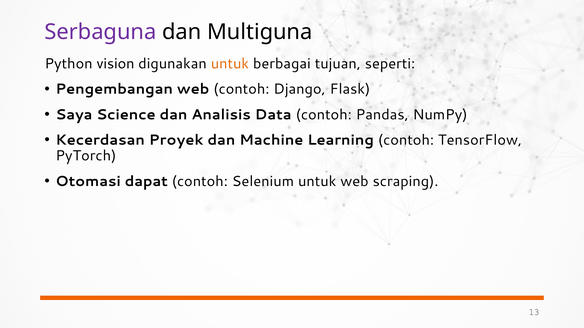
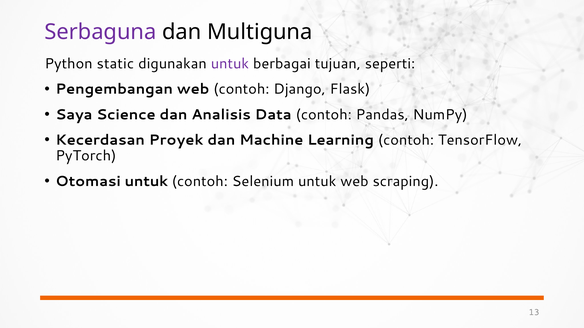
vision: vision -> static (115, 64)
untuk colour: orange -> purple (230, 64)
Otomasi dapat: dapat -> untuk (146, 182)
